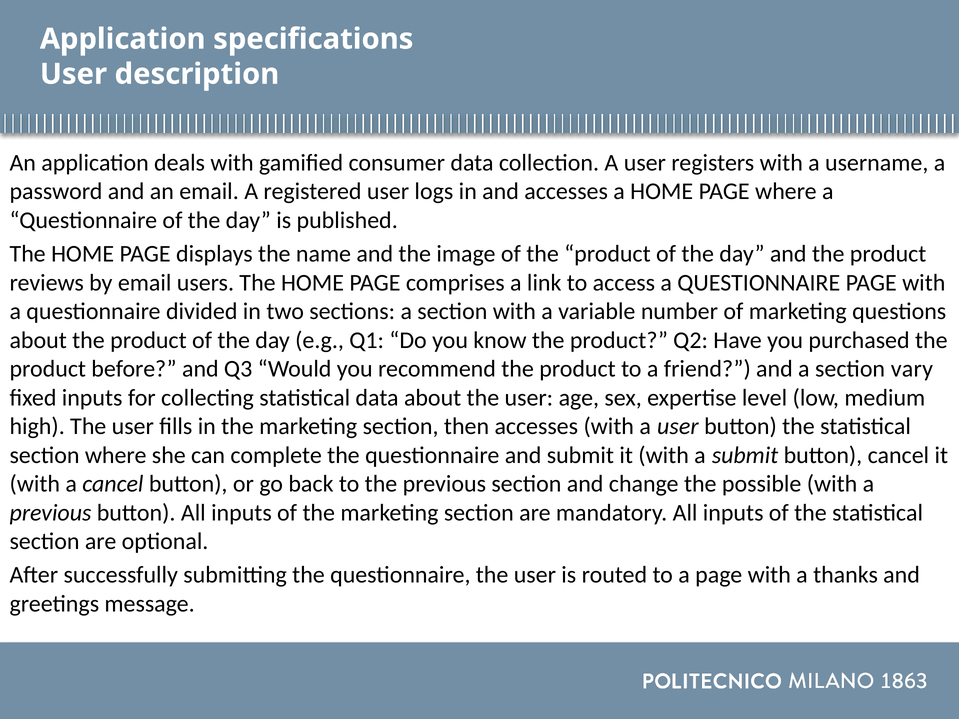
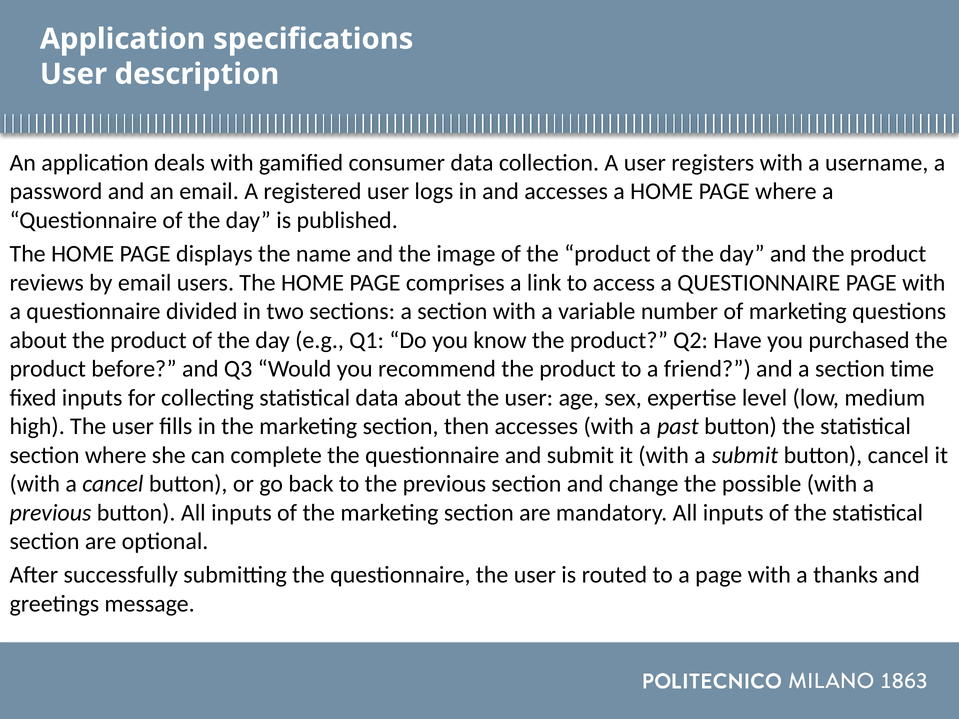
vary: vary -> time (912, 369)
with a user: user -> past (678, 427)
